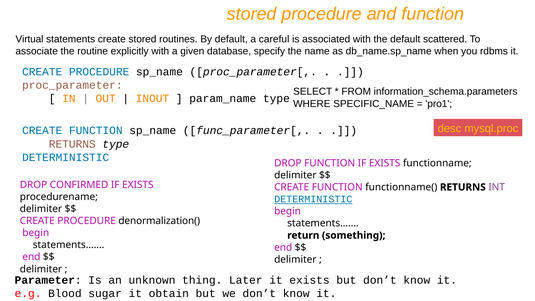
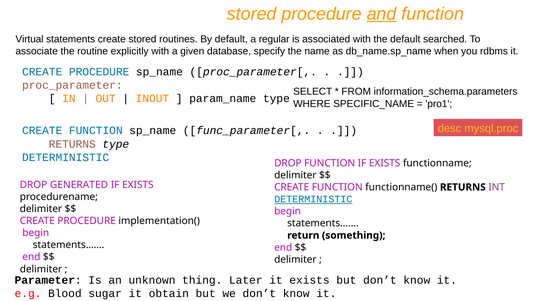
and underline: none -> present (382, 14)
careful: careful -> regular (274, 39)
scattered: scattered -> searched (445, 39)
CONFIRMED: CONFIRMED -> GENERATED (79, 185)
denormalization(: denormalization( -> implementation( (159, 221)
